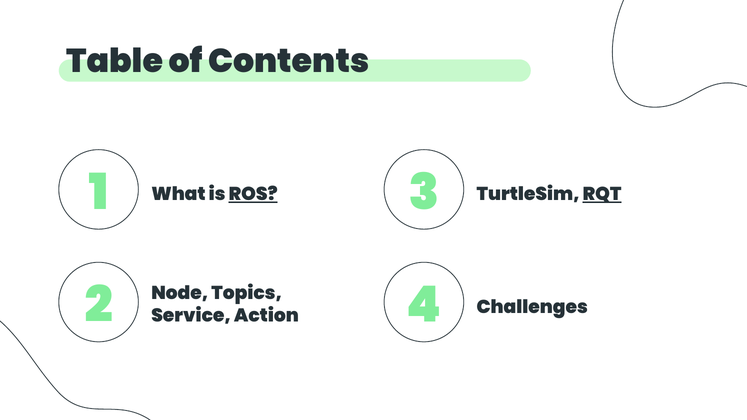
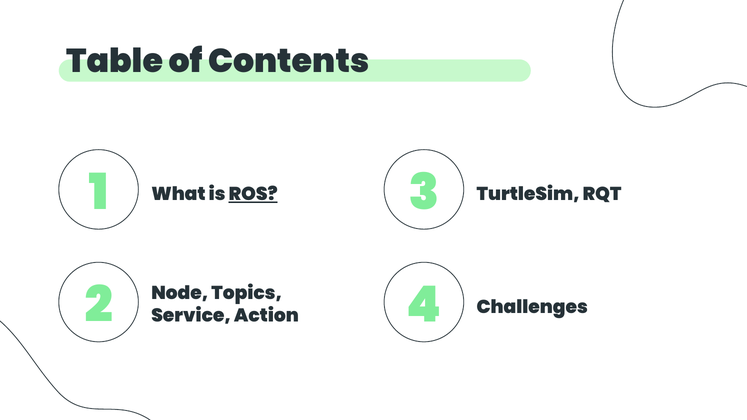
RQT underline: present -> none (602, 194)
